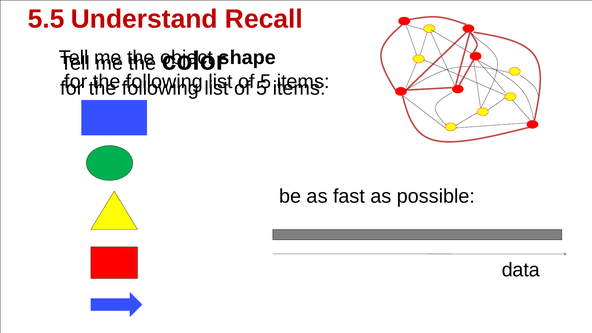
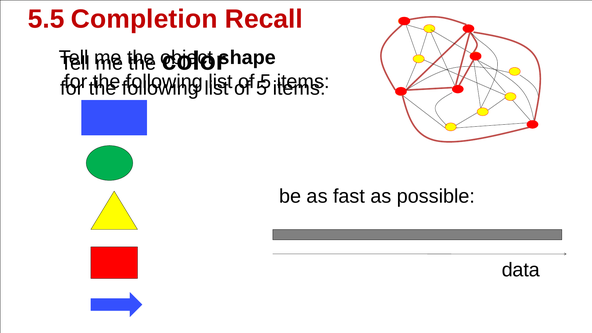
Understand: Understand -> Completion (144, 19)
